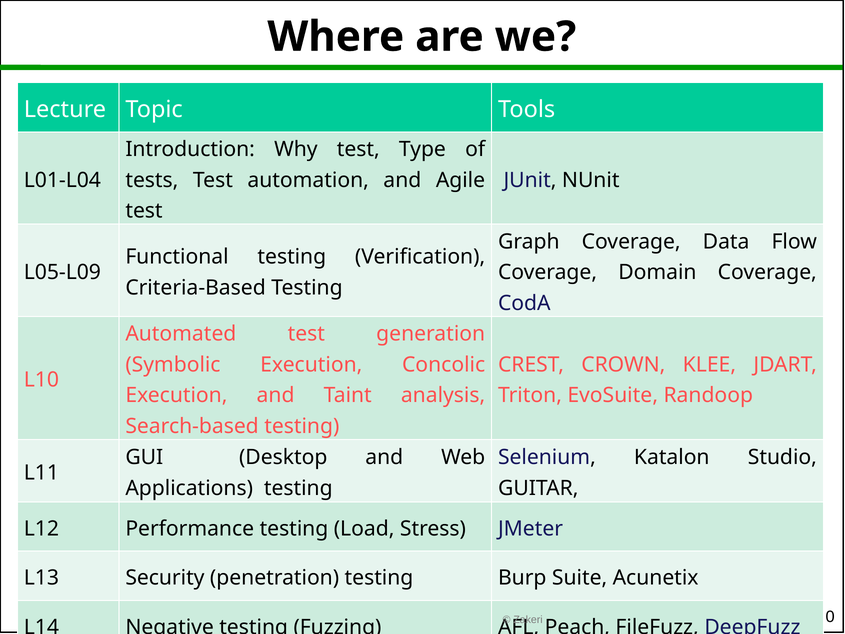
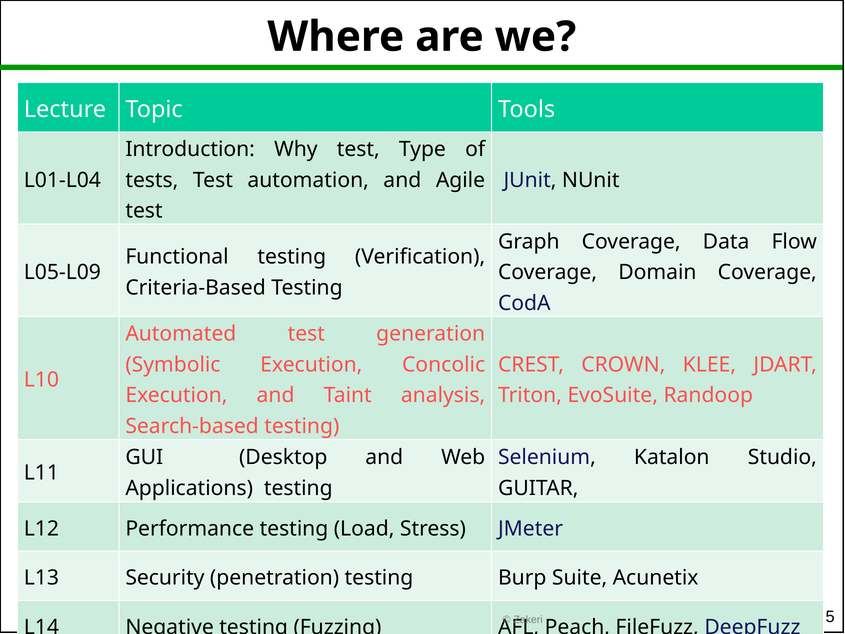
0: 0 -> 5 (830, 617)
